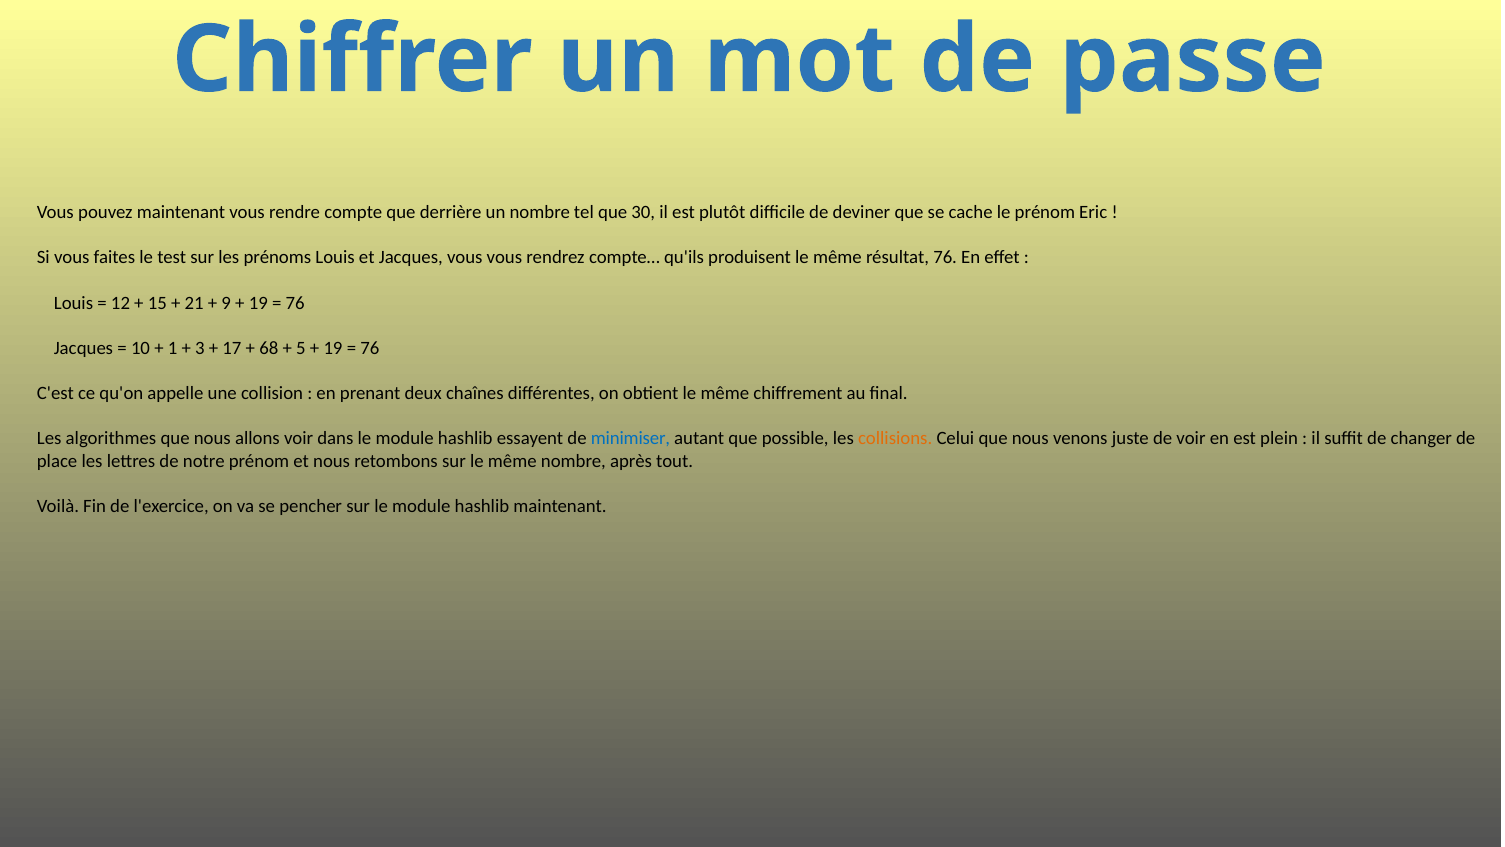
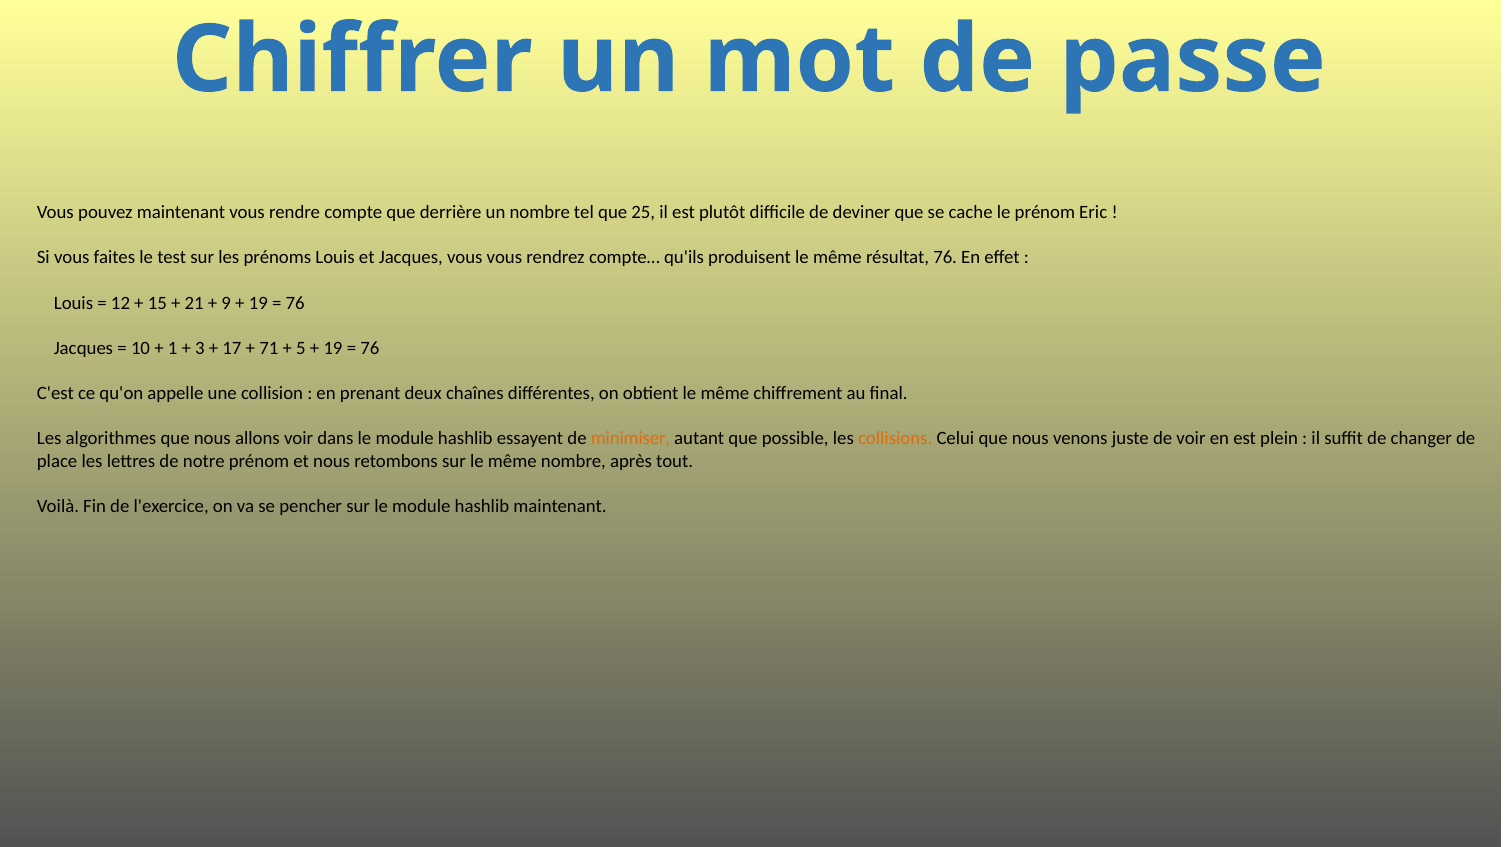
30: 30 -> 25 (643, 212)
68: 68 -> 71 (269, 348)
minimiser colour: blue -> orange (630, 438)
